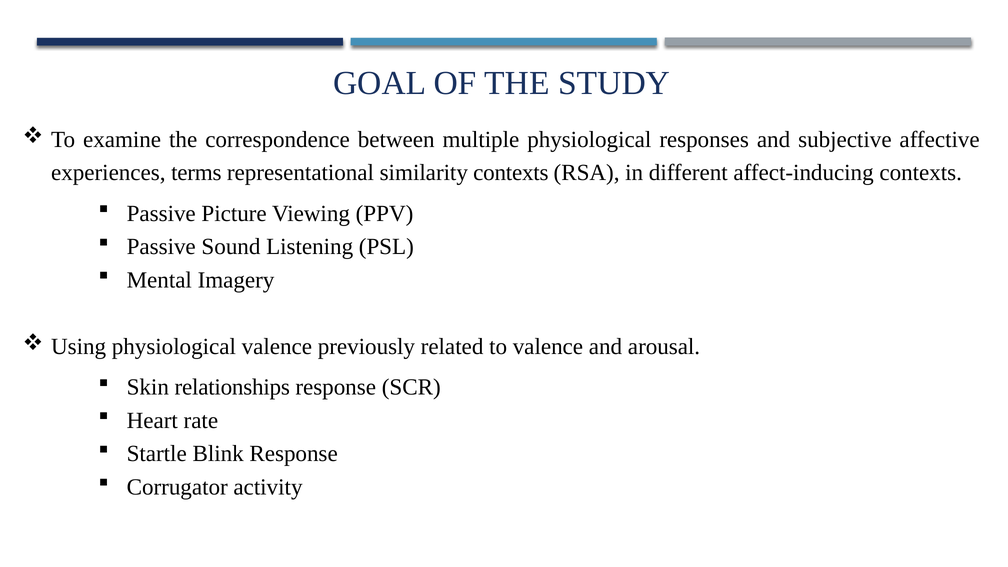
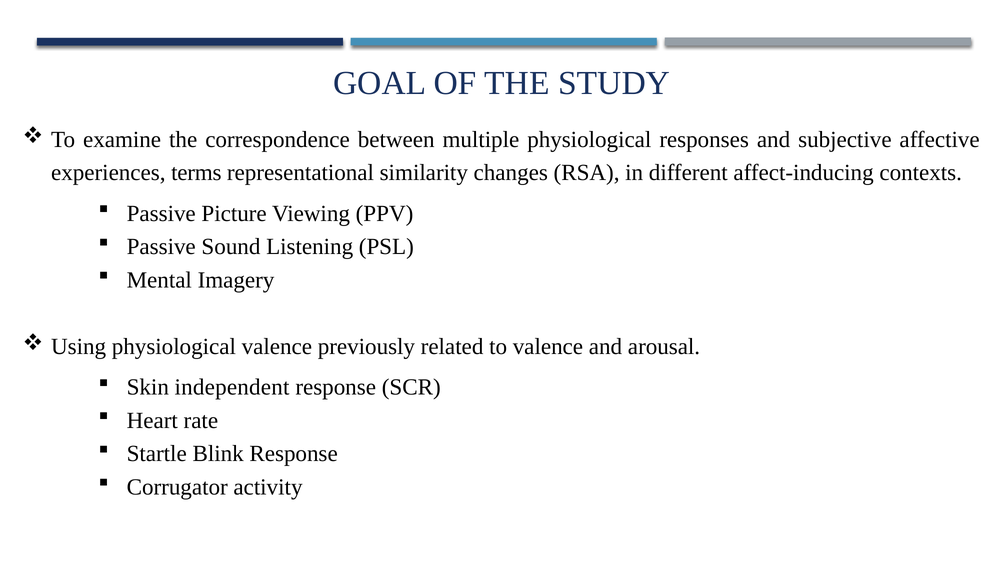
similarity contexts: contexts -> changes (511, 173)
relationships: relationships -> independent (232, 387)
